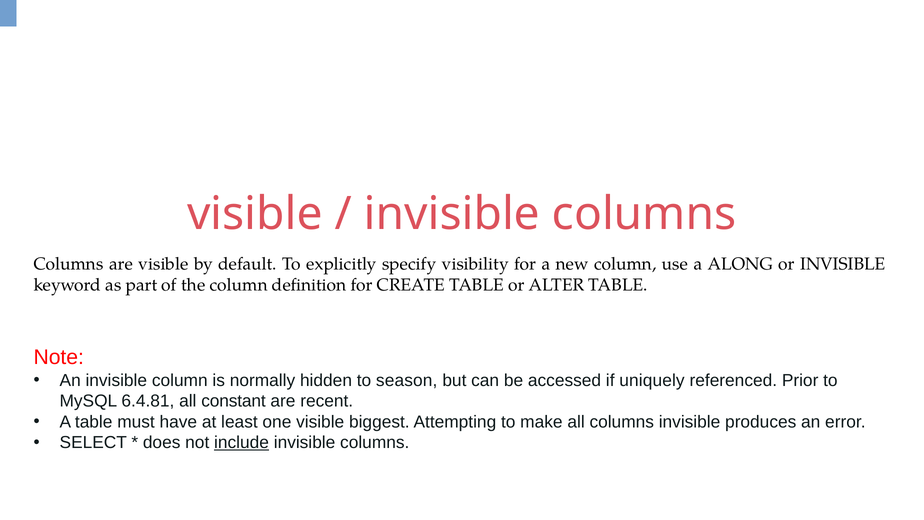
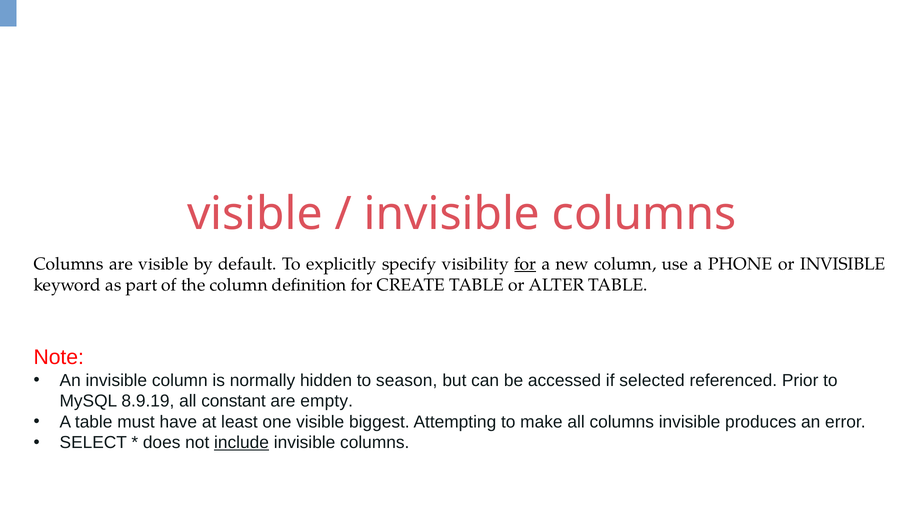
for underline: none -> present (525, 264)
ALONG: ALONG -> PHONE (740, 264)
uniquely: uniquely -> selected (652, 380)
6.4.81: 6.4.81 -> 8.9.19 (148, 401)
recent: recent -> empty (327, 401)
